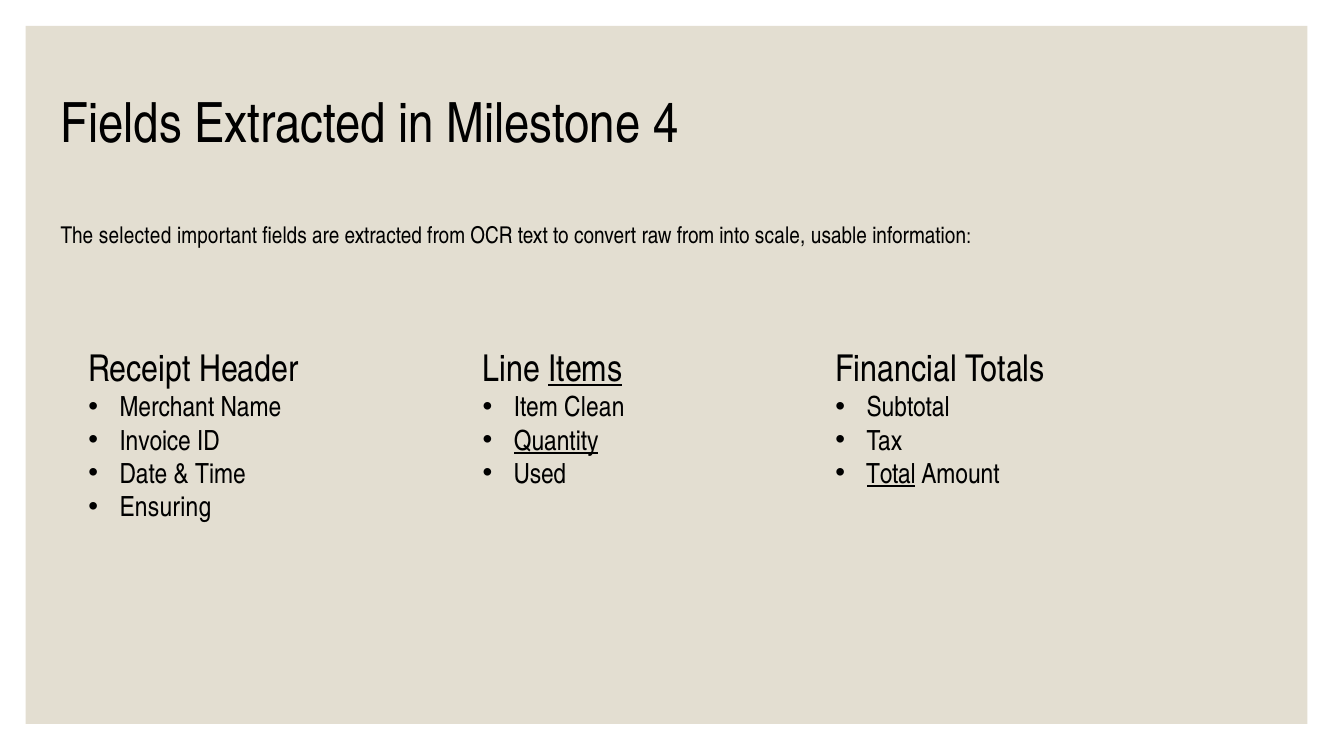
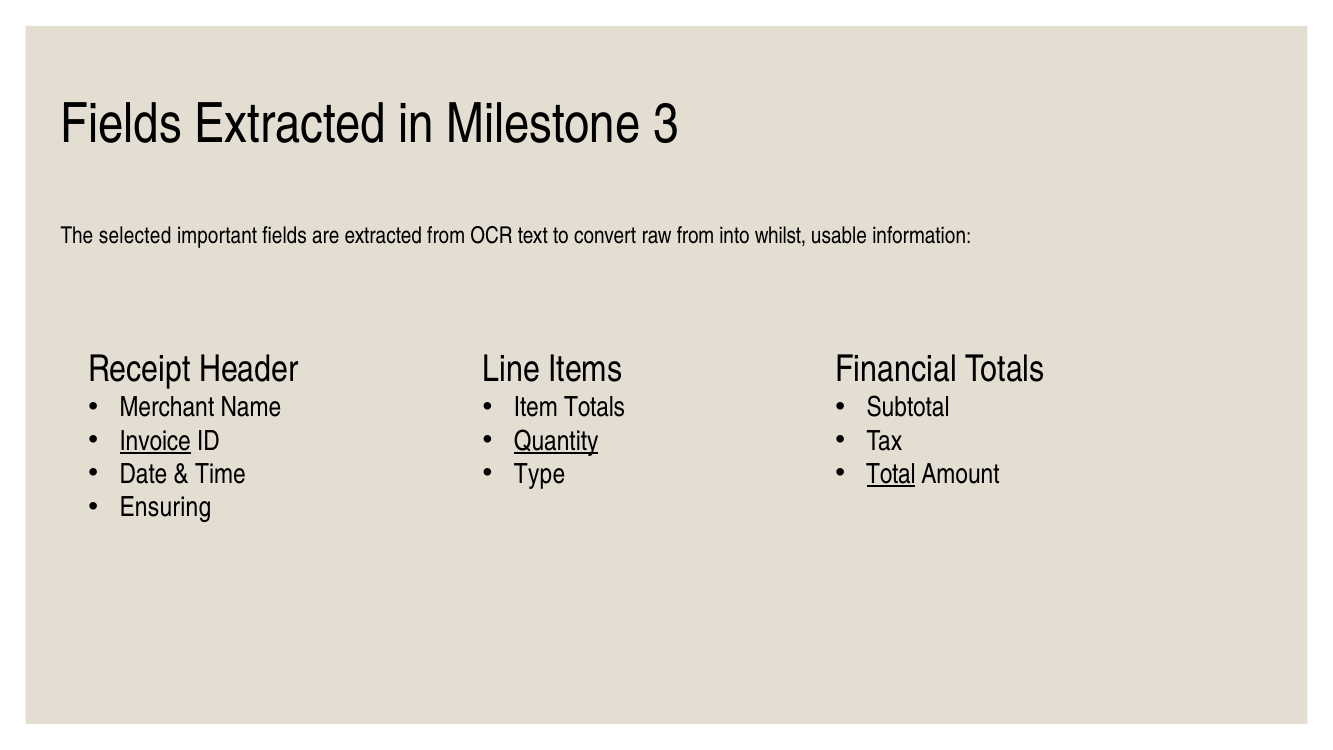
4: 4 -> 3 (666, 124)
scale: scale -> whilst (780, 236)
Items underline: present -> none (585, 369)
Item Clean: Clean -> Totals (595, 407)
Invoice underline: none -> present (155, 441)
Used: Used -> Type (540, 474)
